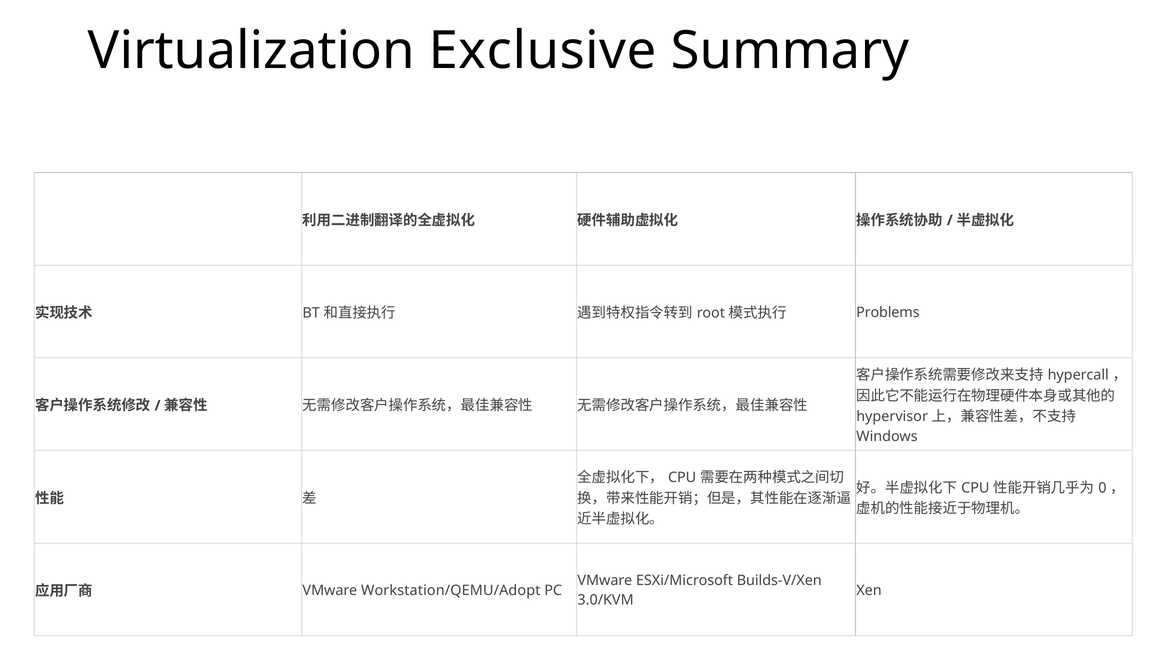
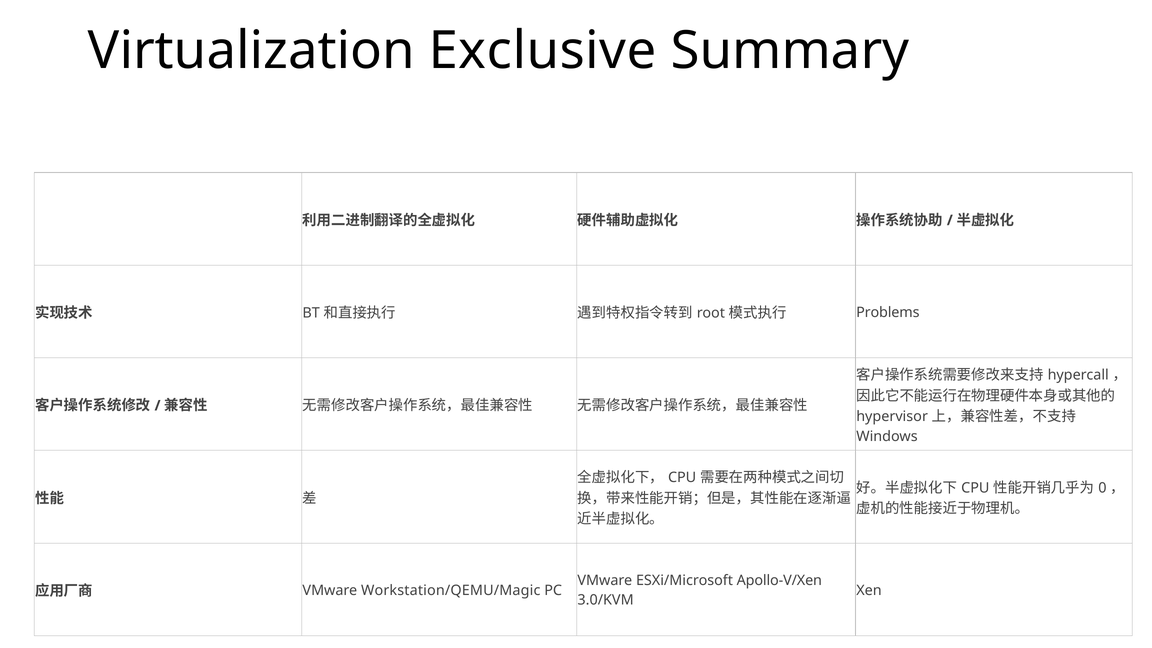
Builds-V/Xen: Builds-V/Xen -> Apollo-V/Xen (779, 580)
Workstation/QEMU/Adopt: Workstation/QEMU/Adopt -> Workstation/QEMU/Magic (451, 590)
